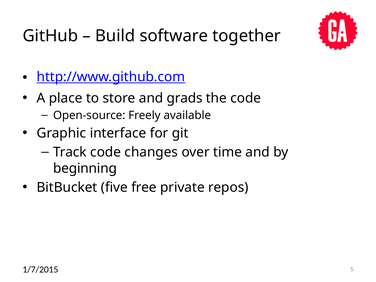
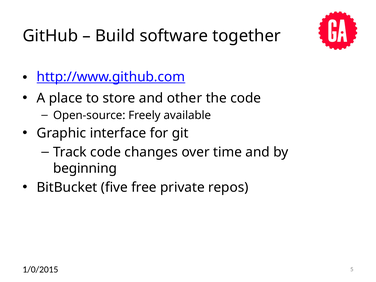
grads: grads -> other (184, 98)
1/7/2015: 1/7/2015 -> 1/0/2015 (40, 270)
